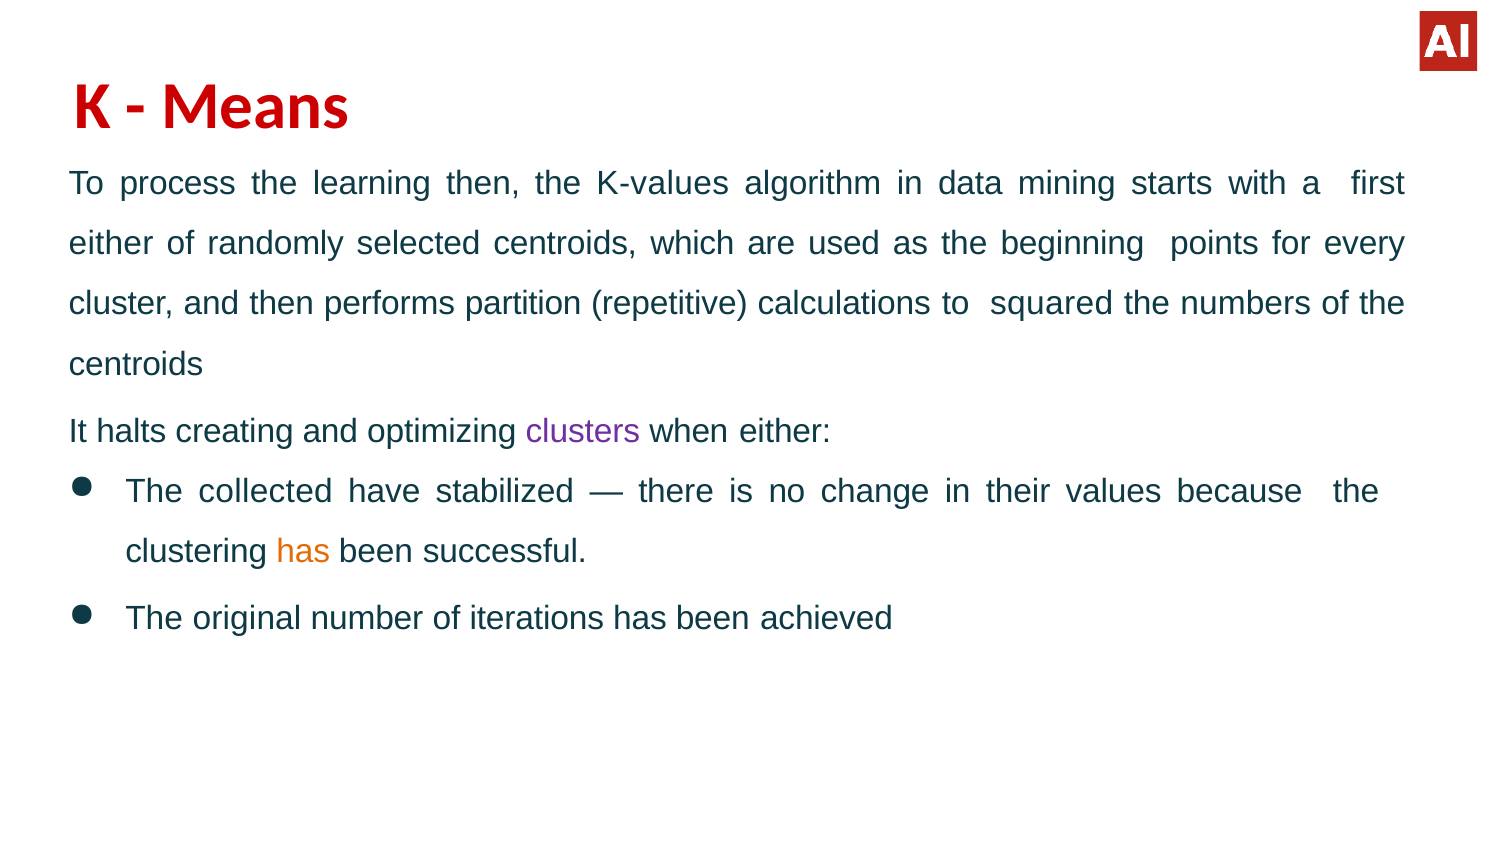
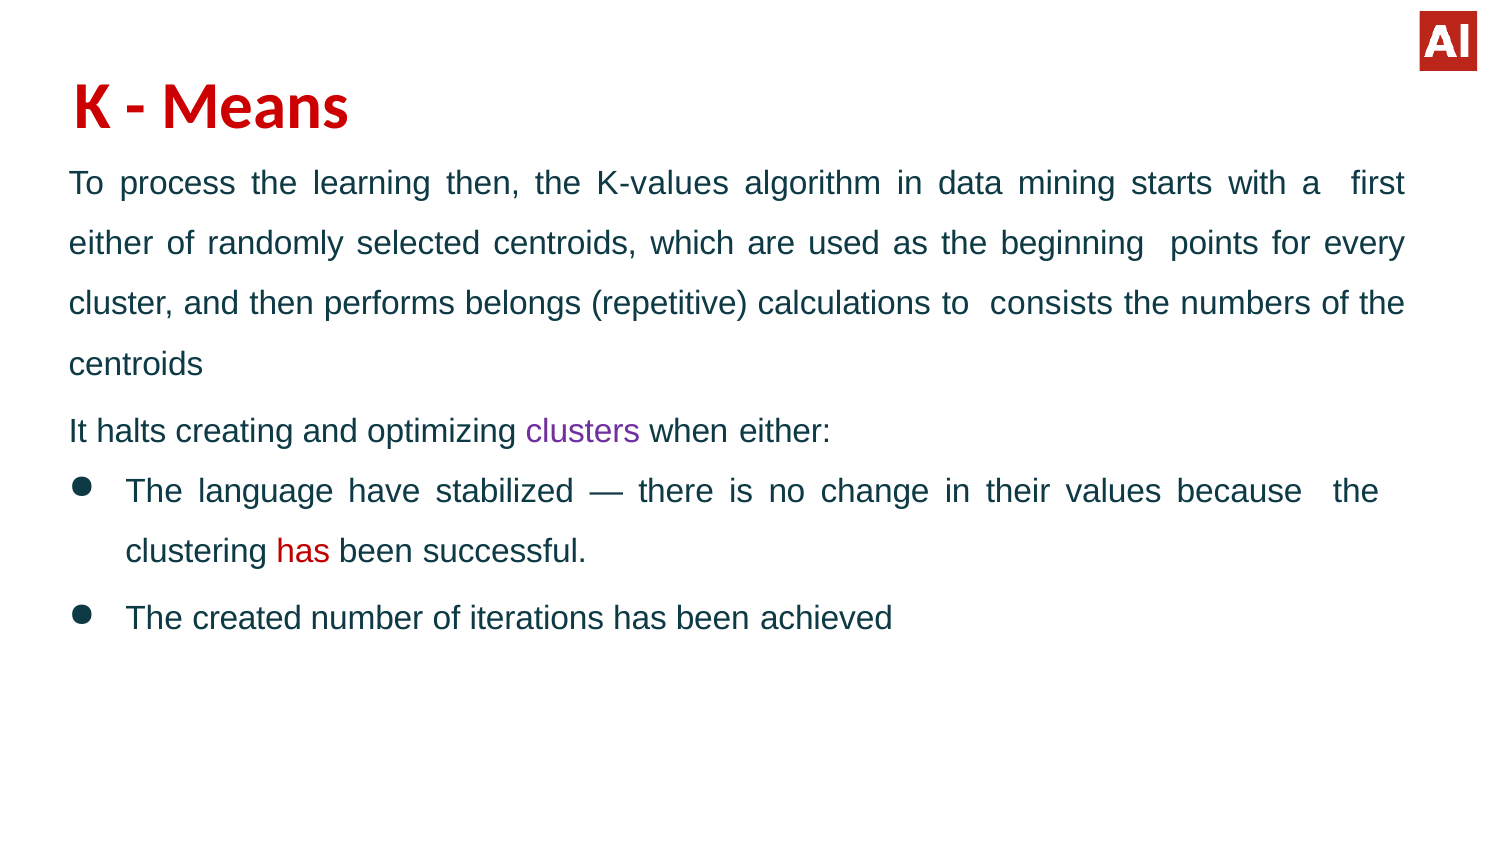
partition: partition -> belongs (523, 304)
squared: squared -> consists (1052, 304)
collected: collected -> language (266, 491)
has colour: orange -> red (303, 552)
original: original -> created (247, 619)
